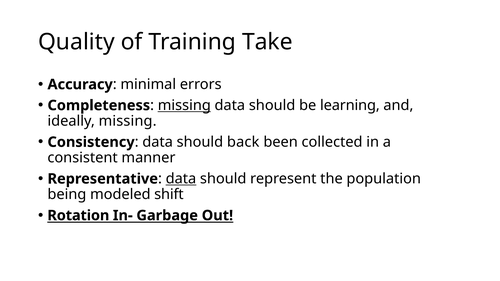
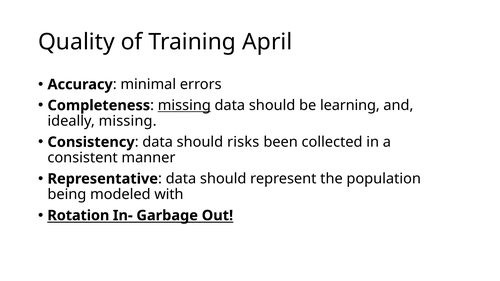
Take: Take -> April (267, 42)
back: back -> risks (243, 142)
data underline: present -> none (181, 179)
shift: shift -> with (169, 195)
